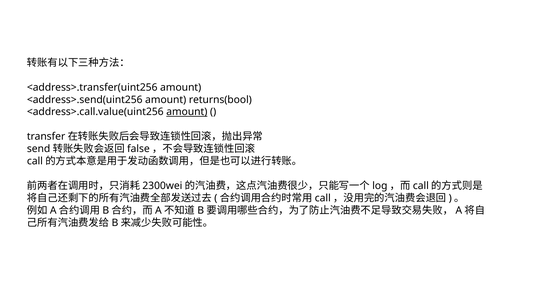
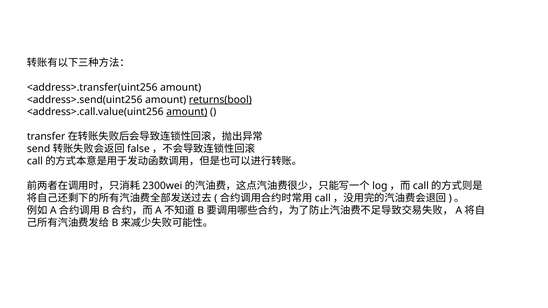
returns(bool underline: none -> present (220, 100)
